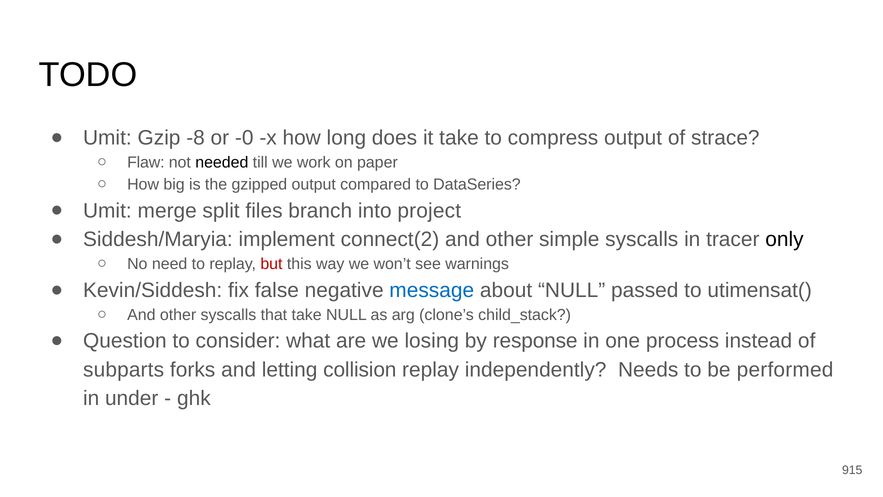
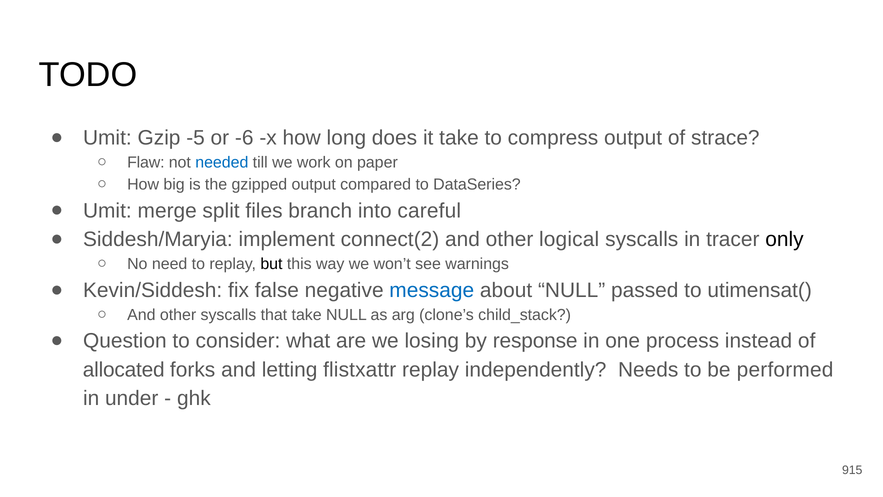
-8: -8 -> -5 (196, 138)
-0: -0 -> -6 (244, 138)
needed colour: black -> blue (222, 162)
project: project -> careful (429, 211)
simple: simple -> logical (569, 239)
but colour: red -> black (271, 264)
subparts: subparts -> allocated (124, 370)
collision: collision -> flistxattr (360, 370)
